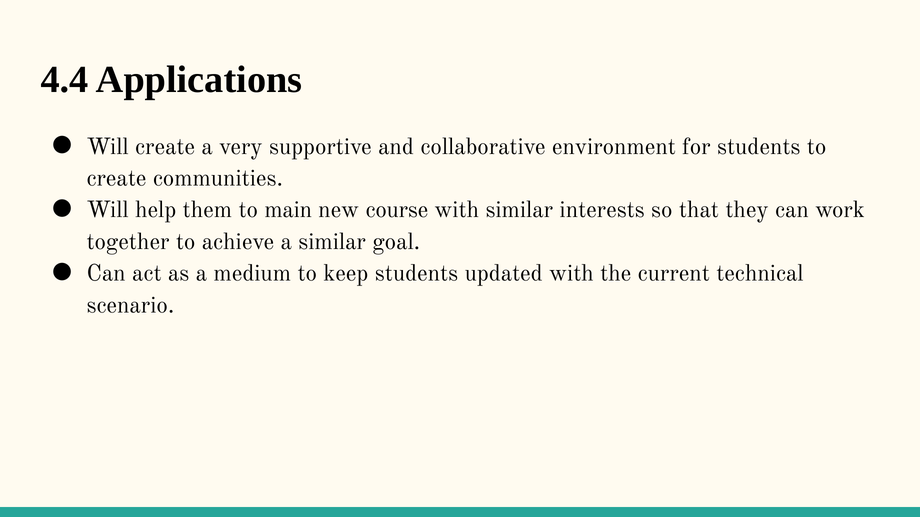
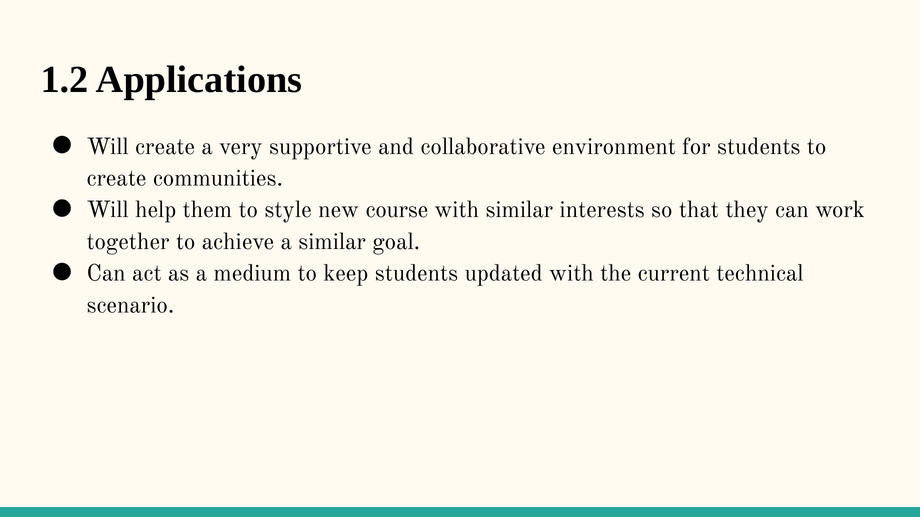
4.4: 4.4 -> 1.2 (65, 80)
main: main -> style (288, 210)
